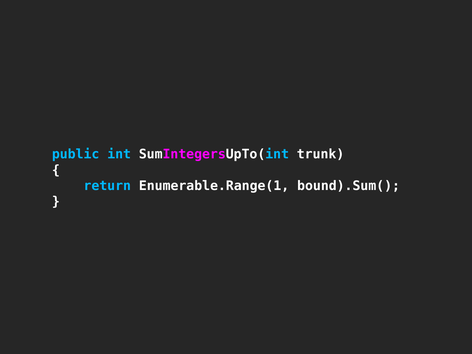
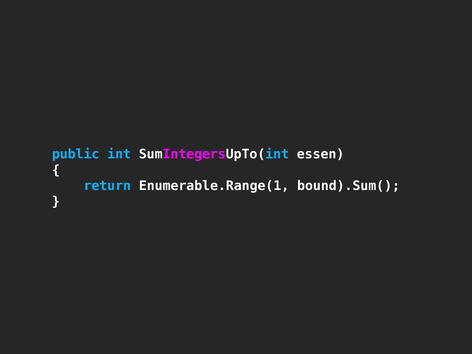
trunk: trunk -> essen (321, 154)
